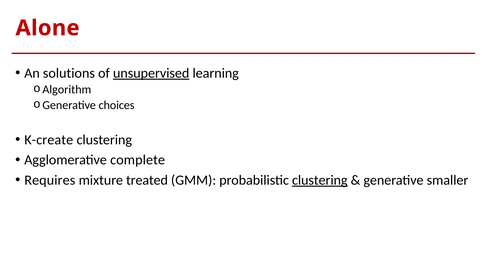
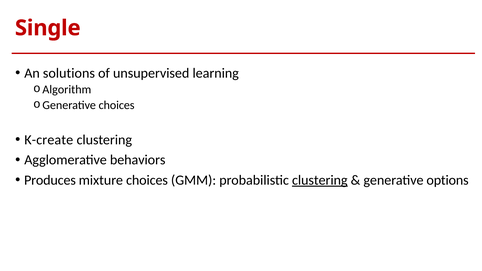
Alone: Alone -> Single (48, 28)
unsupervised underline: present -> none (151, 73)
complete: complete -> behaviors (138, 160)
Requires: Requires -> Produces (50, 180)
mixture treated: treated -> choices (147, 180)
smaller: smaller -> options (448, 180)
